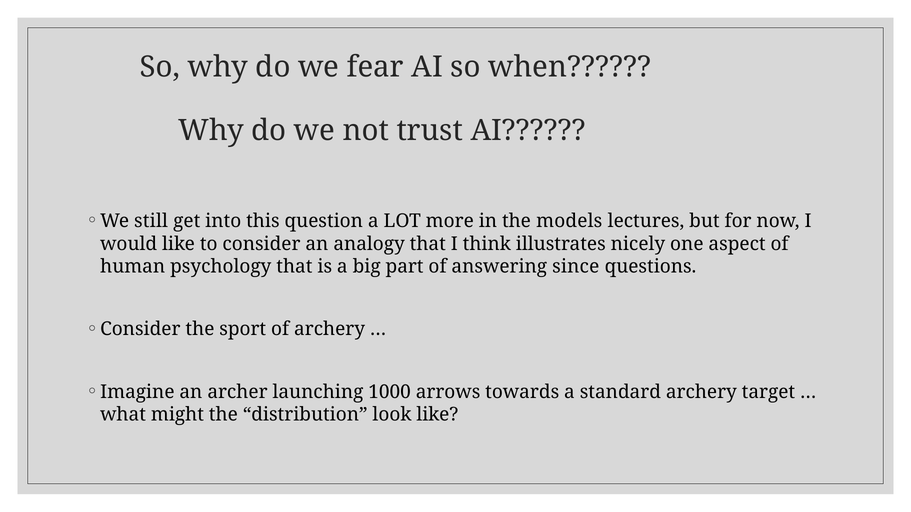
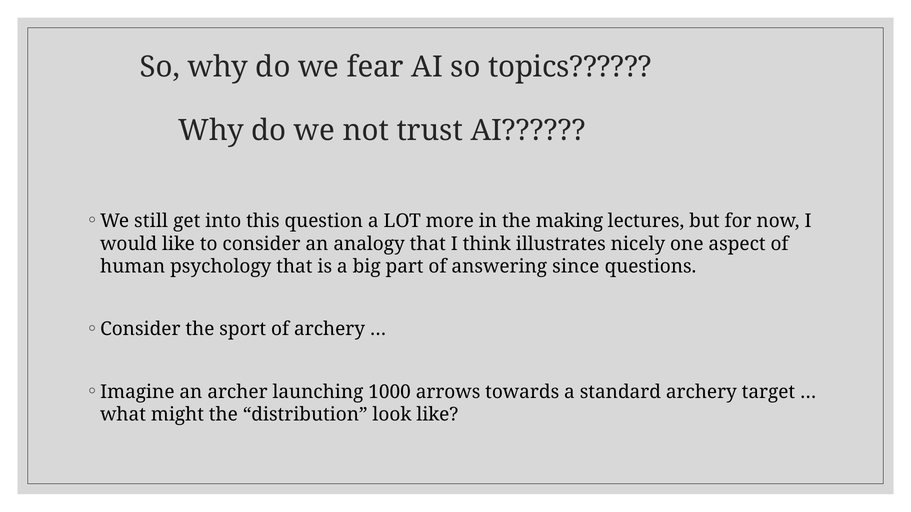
when: when -> topics (570, 67)
models: models -> making (569, 221)
